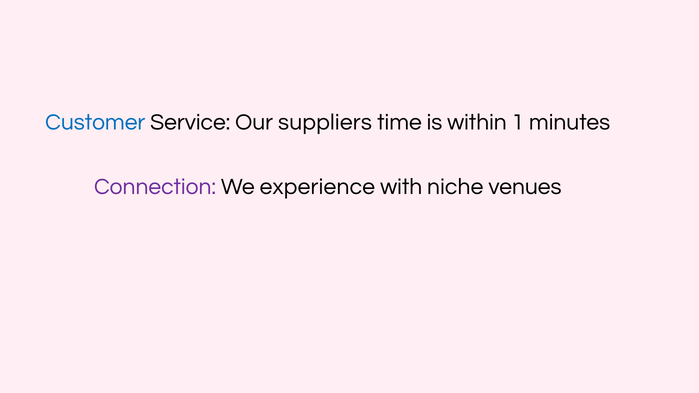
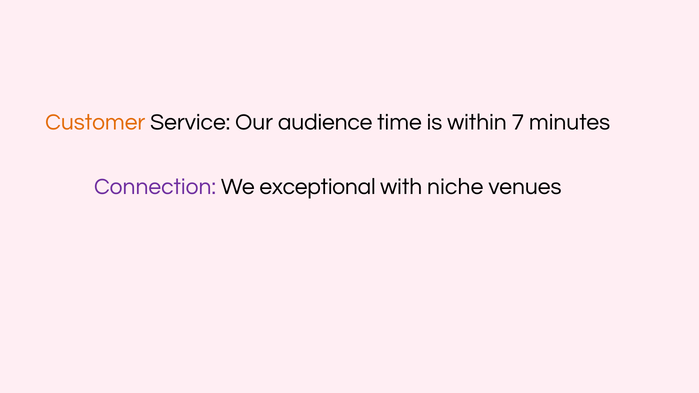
Customer colour: blue -> orange (95, 123)
suppliers: suppliers -> audience (325, 123)
1: 1 -> 7 (518, 123)
experience: experience -> exceptional (318, 187)
